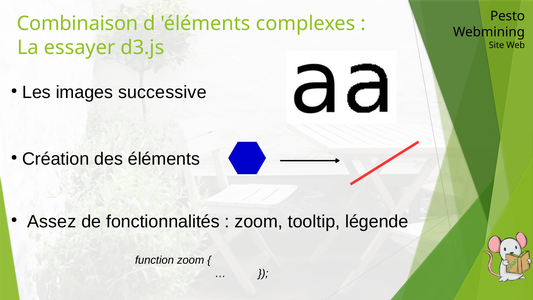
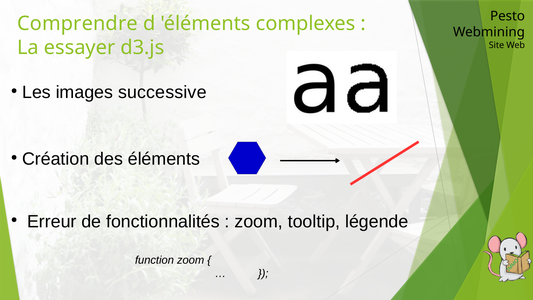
Combinaison: Combinaison -> Comprendre (77, 23)
Assez: Assez -> Erreur (52, 221)
